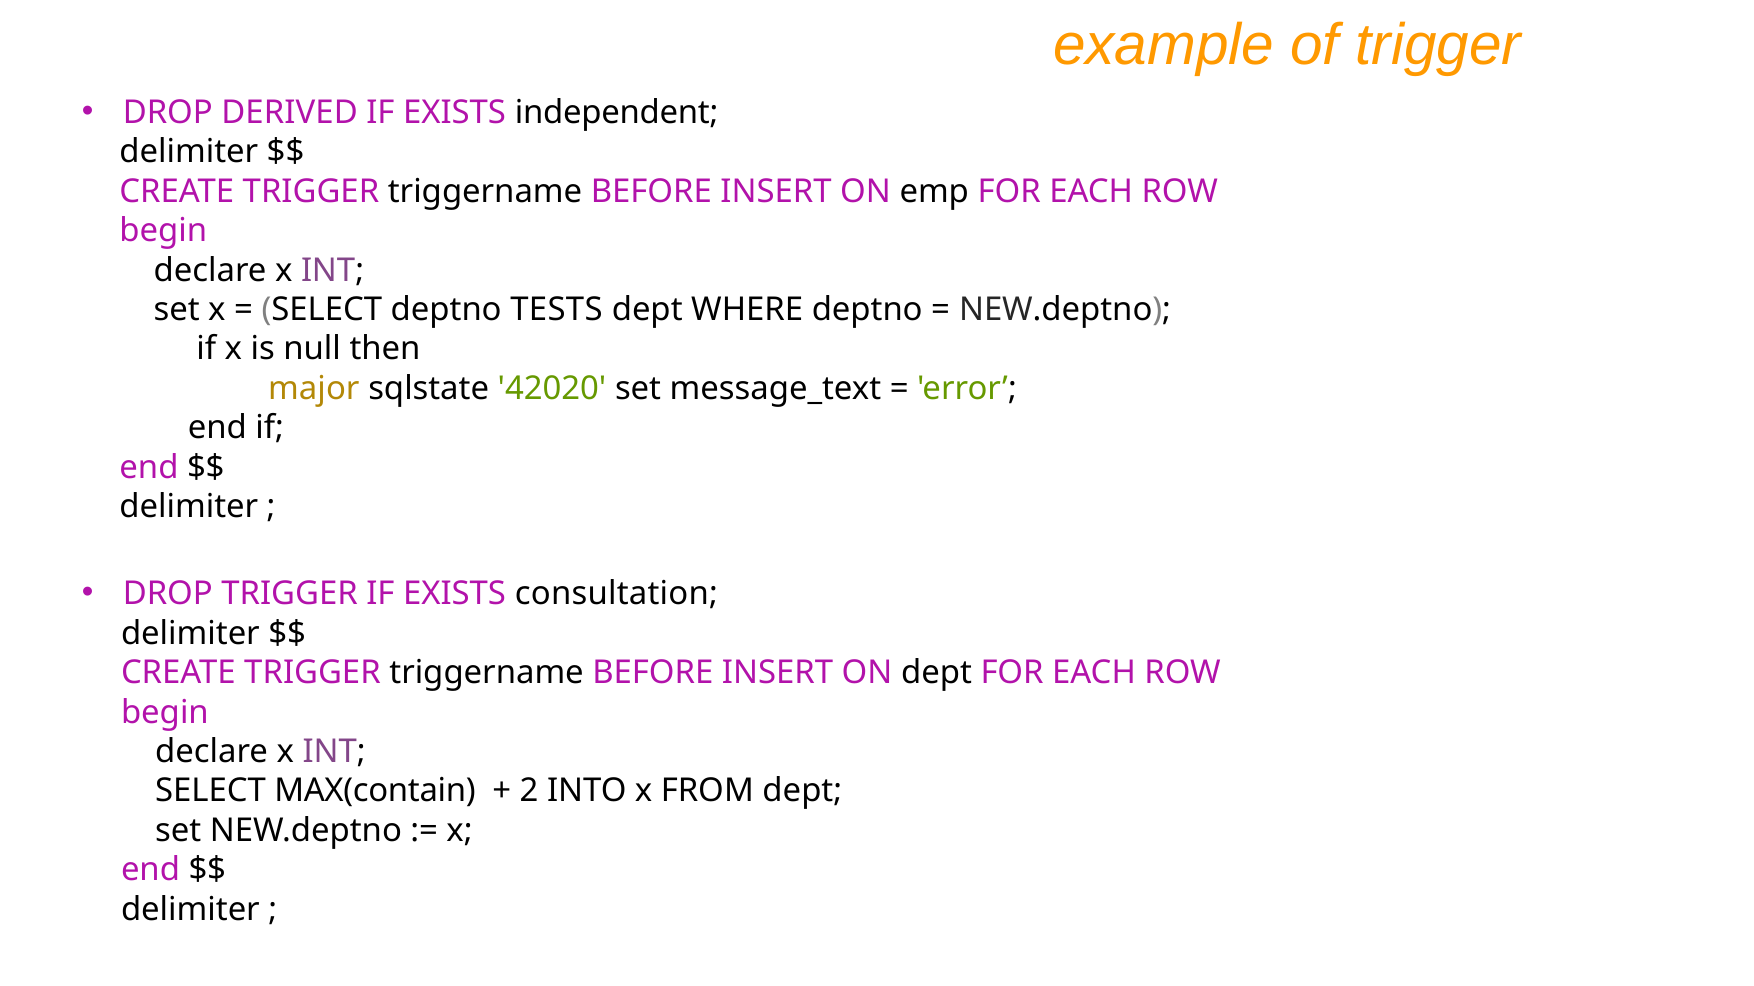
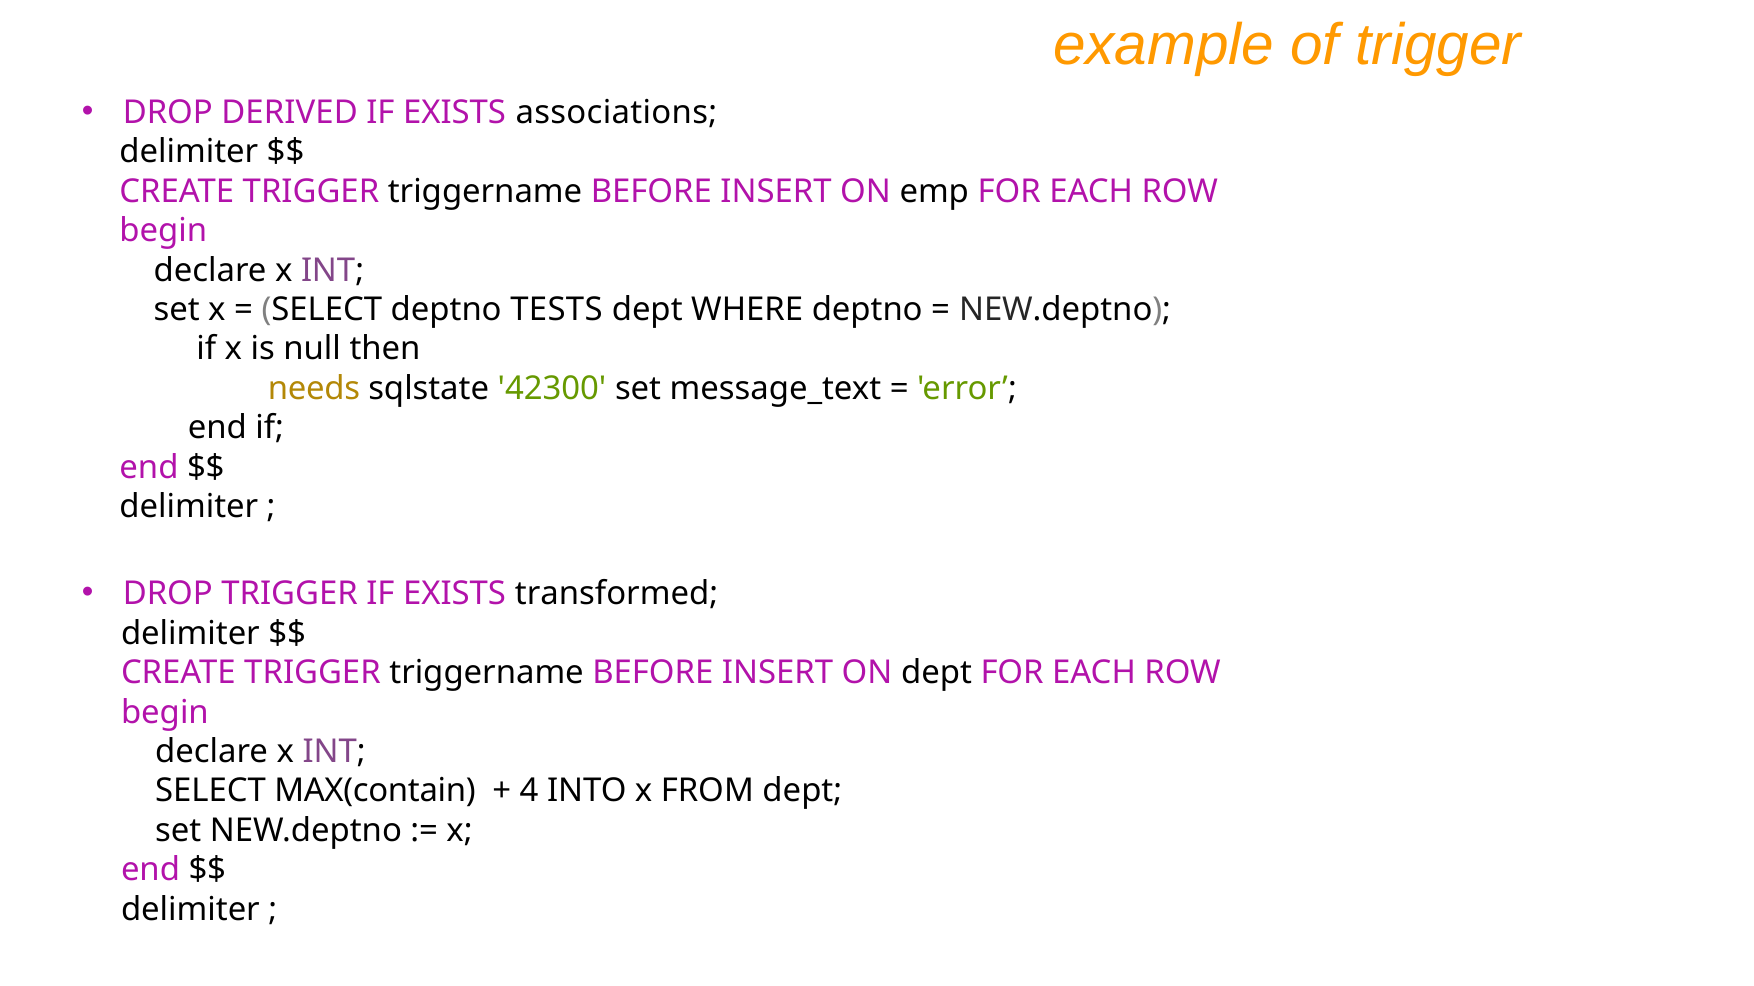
independent: independent -> associations (616, 113)
major: major -> needs (314, 389)
42020: 42020 -> 42300 (552, 389)
consultation: consultation -> transformed (617, 594)
2: 2 -> 4 (529, 792)
